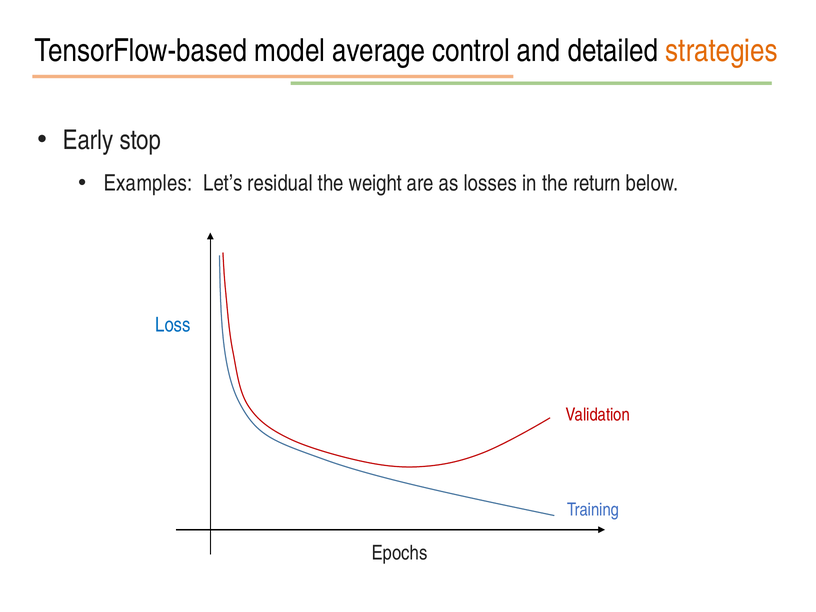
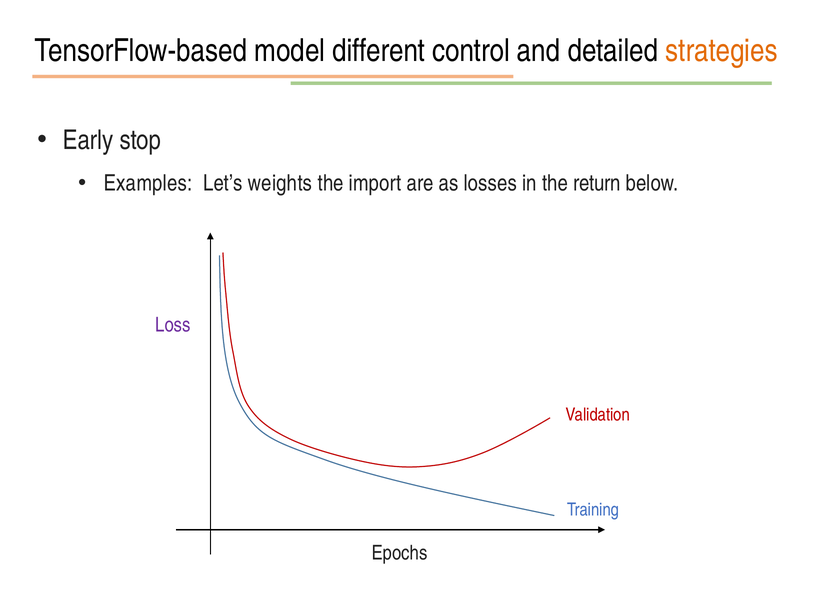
average: average -> different (379, 51)
residual: residual -> weights (280, 183)
weight: weight -> import (375, 183)
Loss colour: blue -> purple (173, 325)
